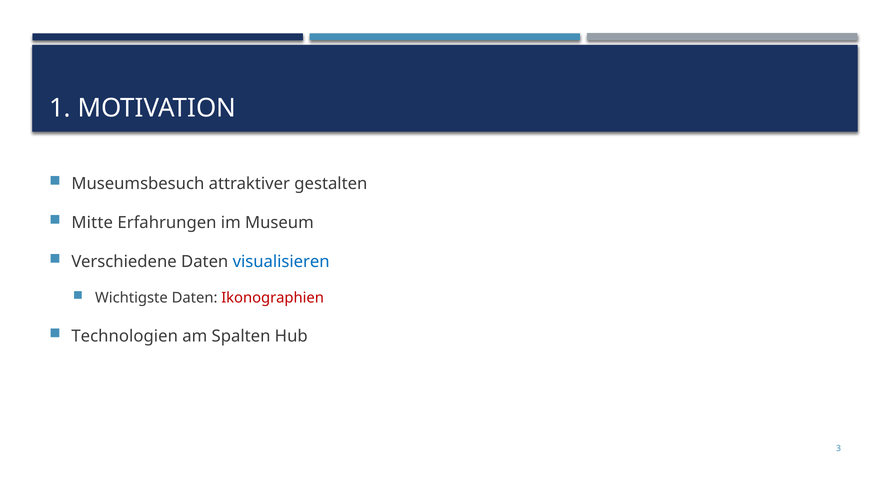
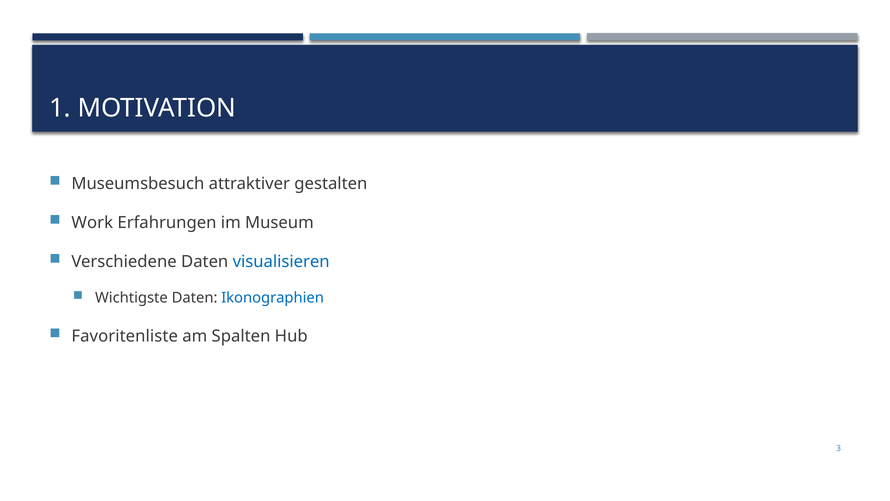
Mitte: Mitte -> Work (92, 223)
Ikonographien colour: red -> blue (273, 298)
Technologien: Technologien -> Favoritenliste (125, 336)
